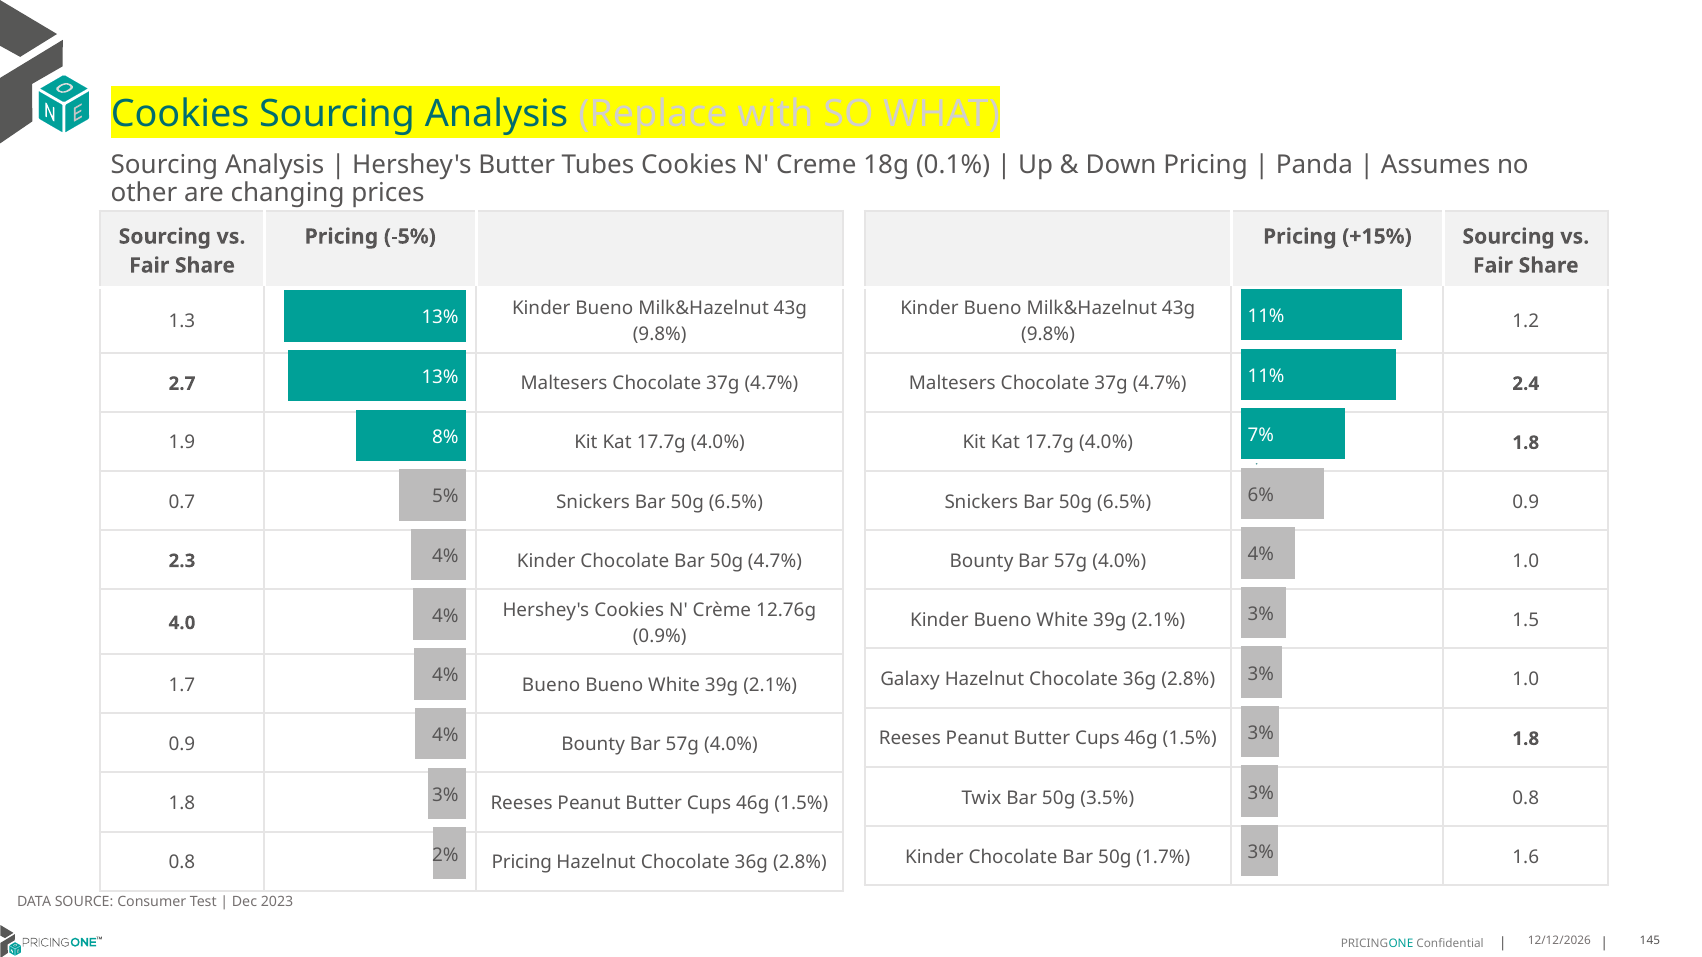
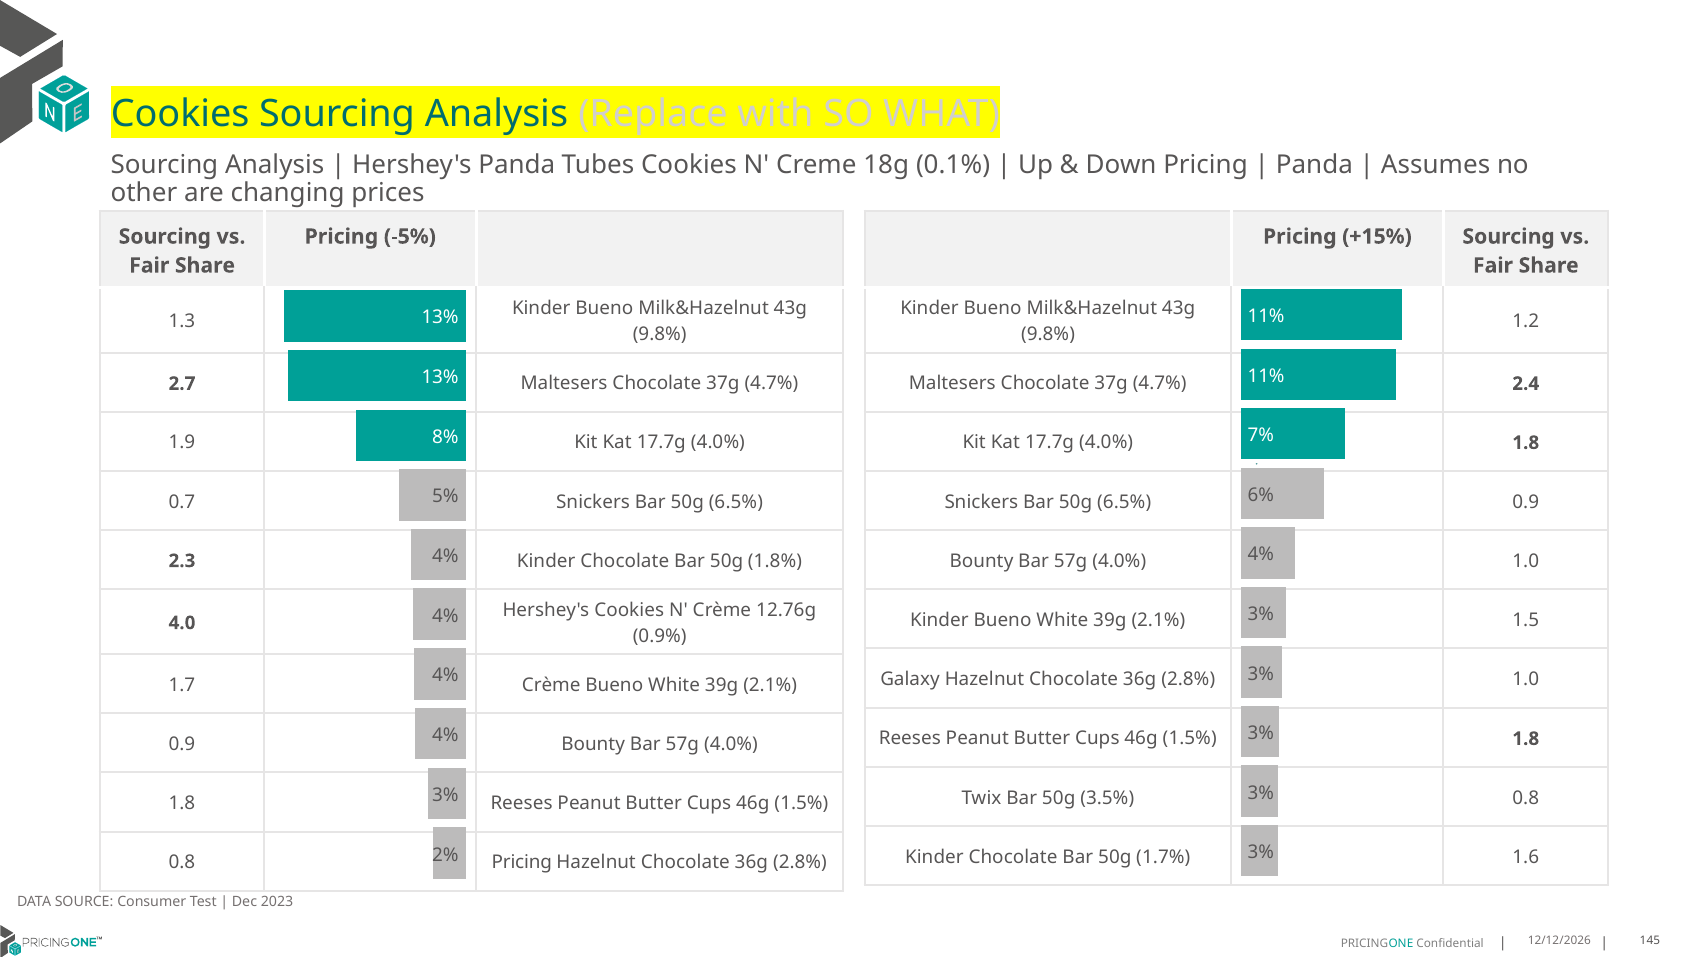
Hershey's Butter: Butter -> Panda (517, 165)
50g 4.7%: 4.7% -> 1.8% (775, 561)
1.7 Bueno: Bueno -> Crème (551, 685)
